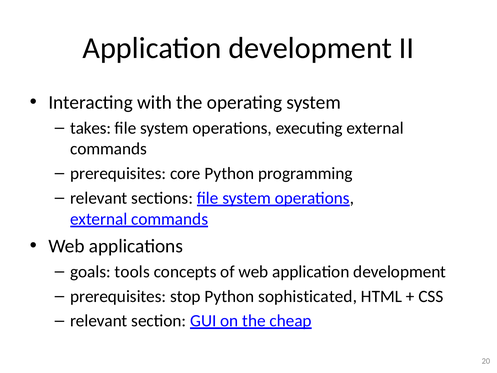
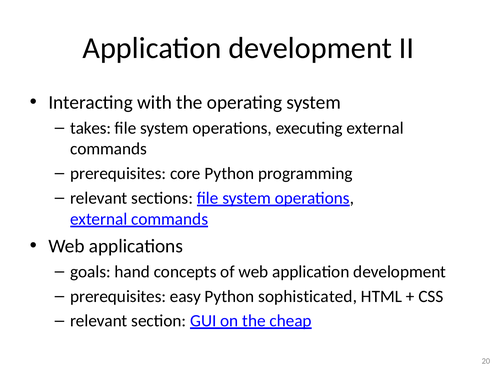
tools: tools -> hand (132, 272)
stop: stop -> easy (185, 296)
